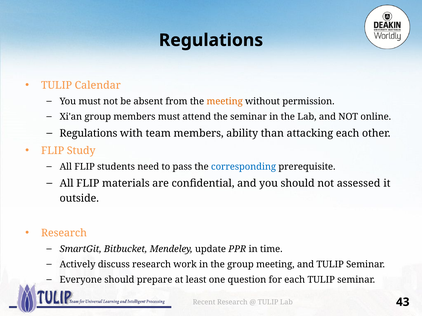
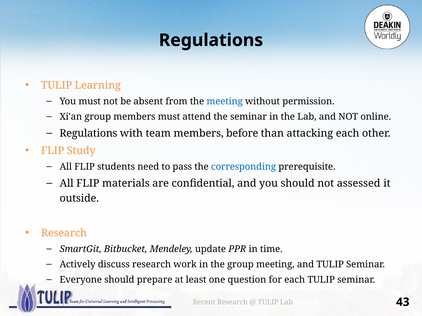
Calendar: Calendar -> Learning (98, 86)
meeting colour: orange -> blue (225, 102)
ability: ability -> before (242, 134)
